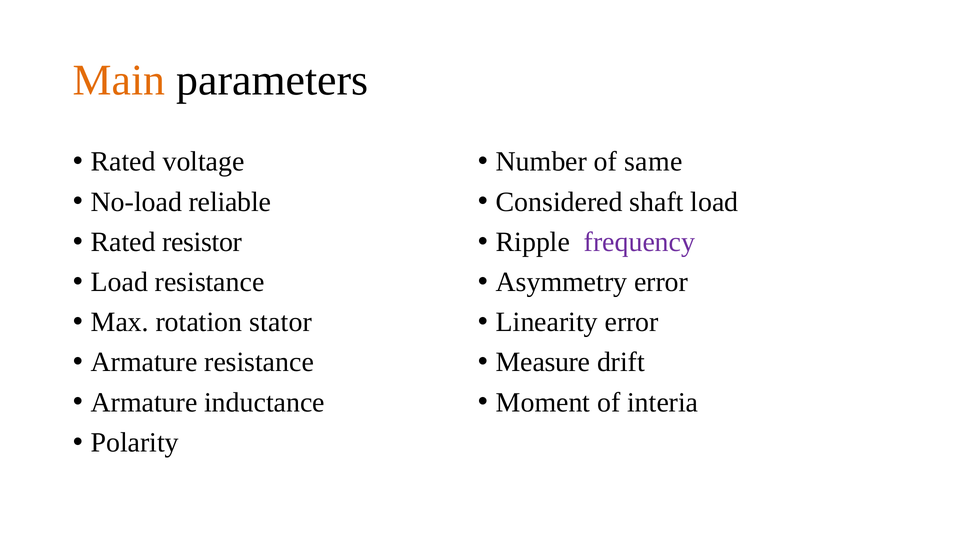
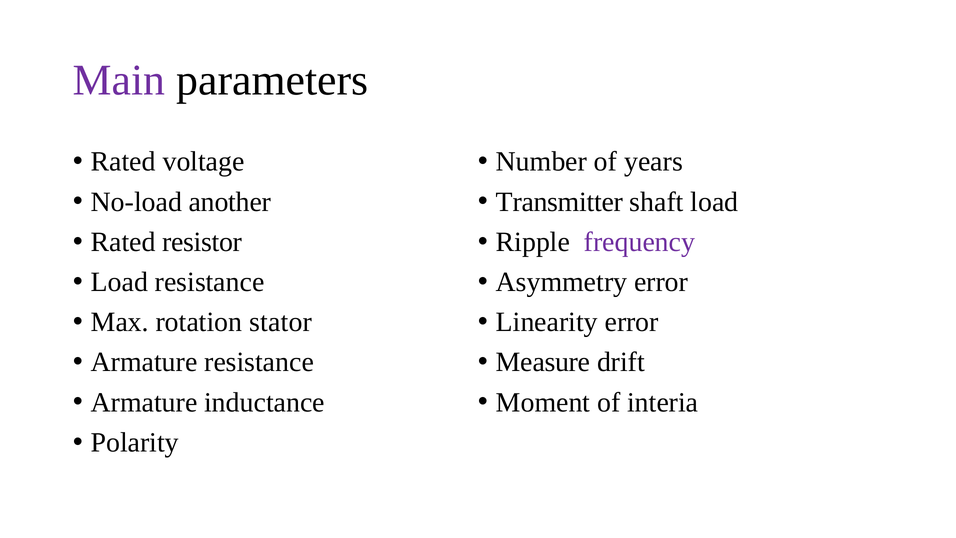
Main colour: orange -> purple (119, 80)
same: same -> years (654, 162)
reliable: reliable -> another (230, 202)
Considered: Considered -> Transmitter (559, 202)
